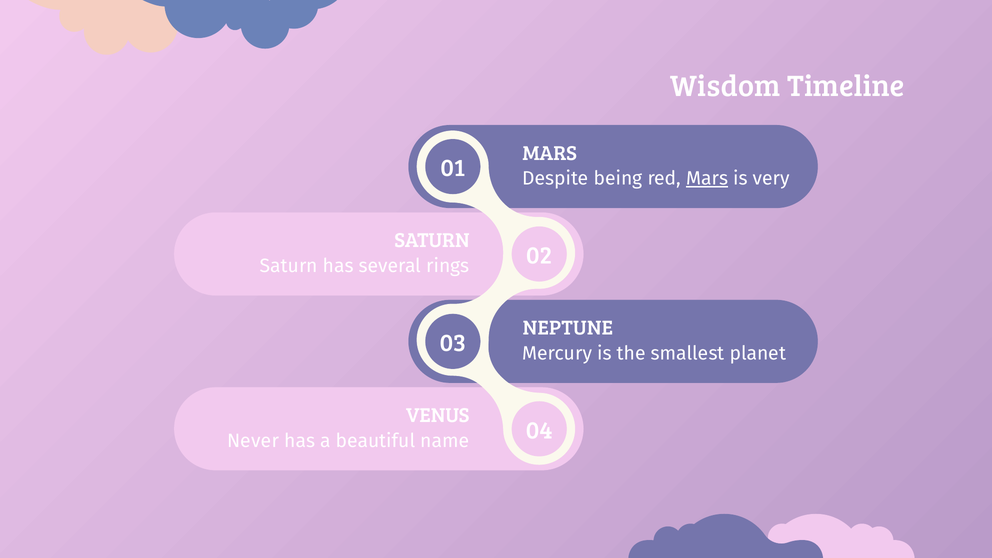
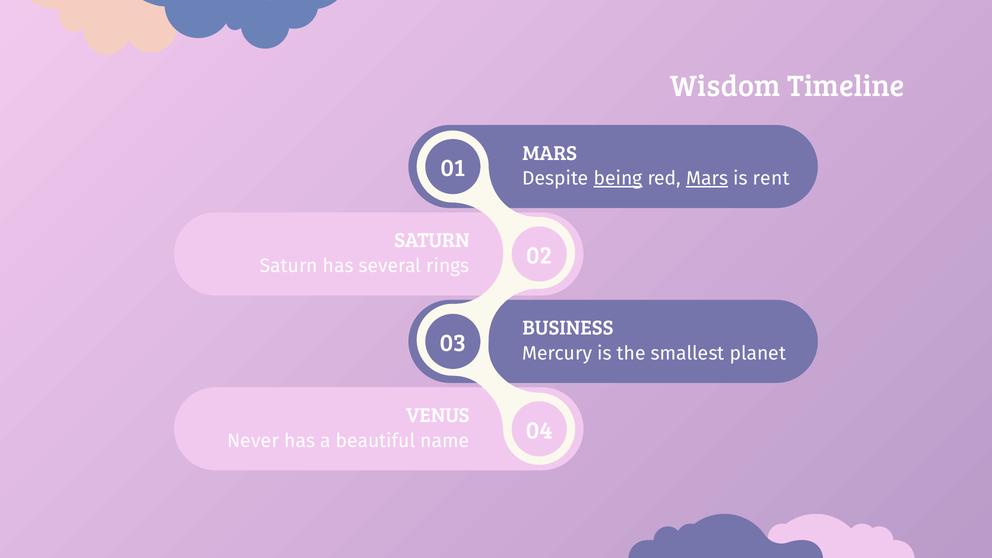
being underline: none -> present (618, 178)
very: very -> rent (771, 178)
NEPTUNE: NEPTUNE -> BUSINESS (568, 328)
